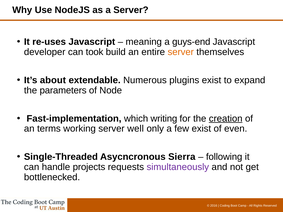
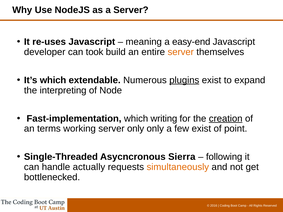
guys-end: guys-end -> easy-end (191, 42)
It’s about: about -> which (53, 80)
plugins underline: none -> present (184, 80)
parameters: parameters -> interpreting (63, 90)
server well: well -> only (136, 129)
even: even -> point (236, 129)
projects: projects -> actually (89, 167)
simultaneously colour: purple -> orange (178, 167)
